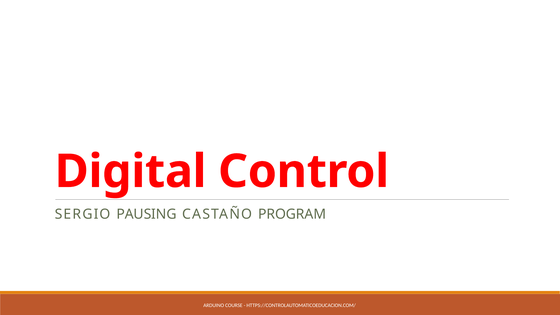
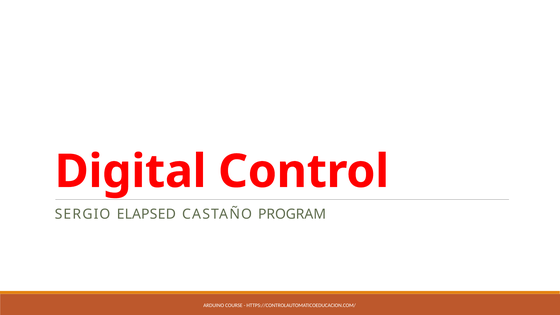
PAUSING: PAUSING -> ELAPSED (146, 214)
